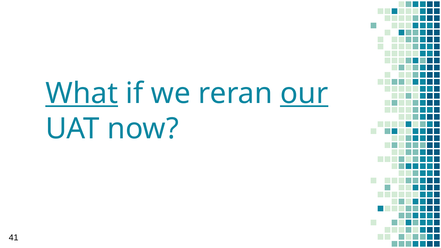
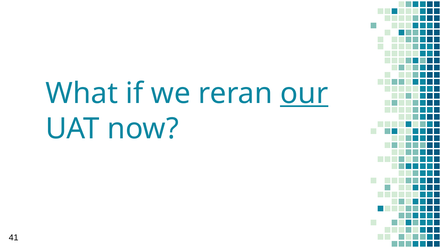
What underline: present -> none (82, 94)
